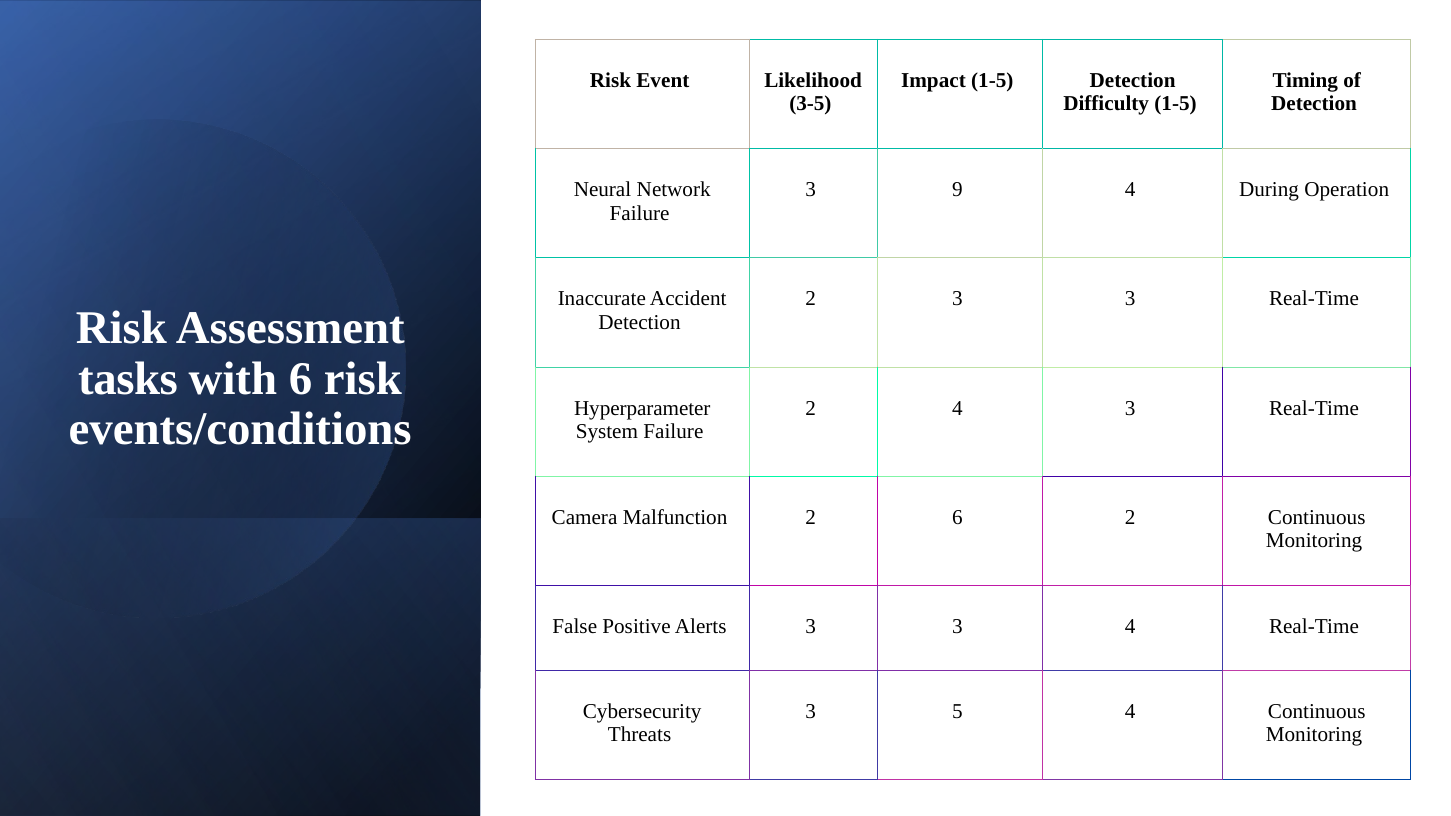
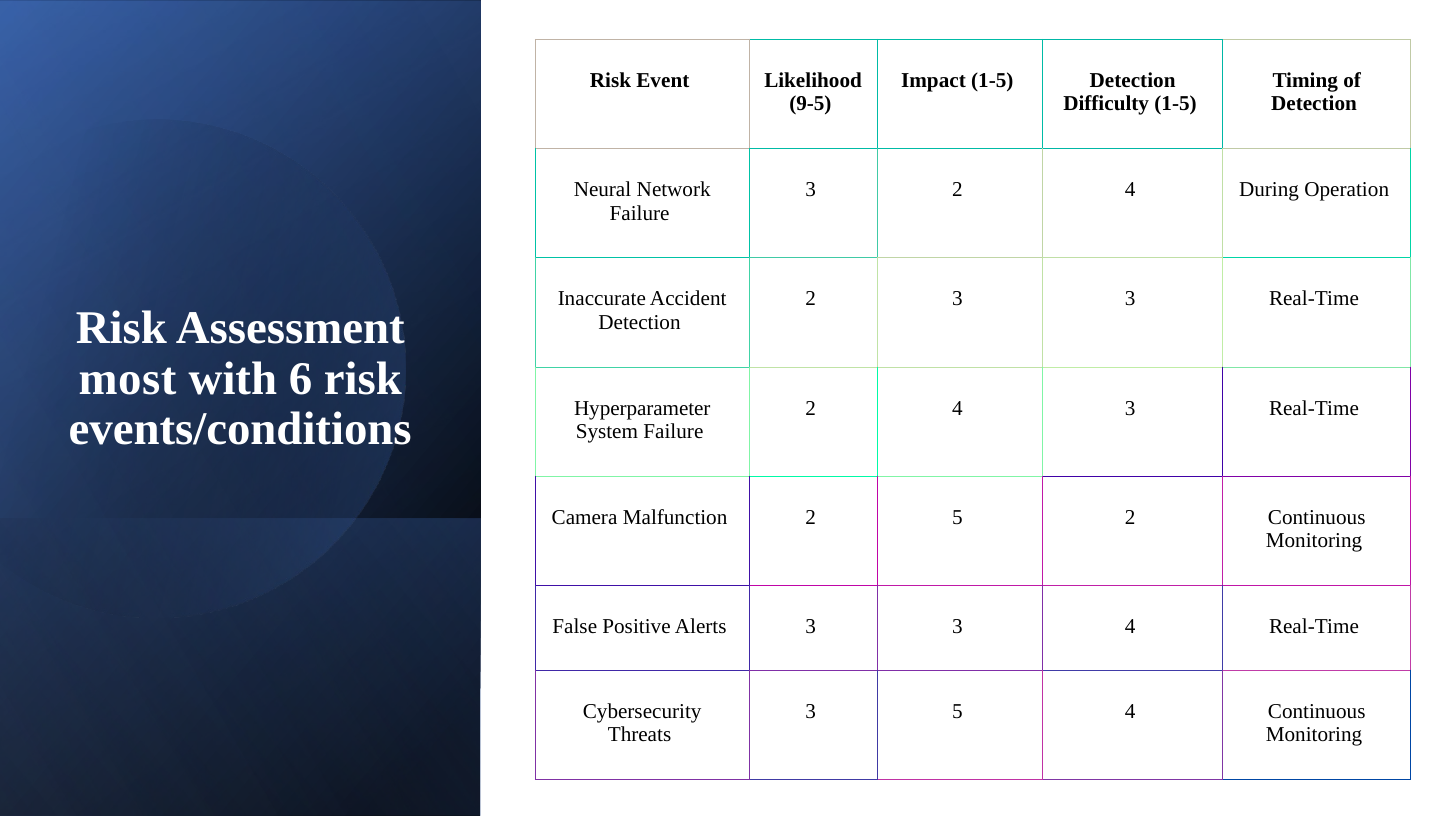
3-5: 3-5 -> 9-5 (810, 104)
3 9: 9 -> 2 (957, 190)
tasks: tasks -> most (128, 379)
2 6: 6 -> 5 (957, 518)
